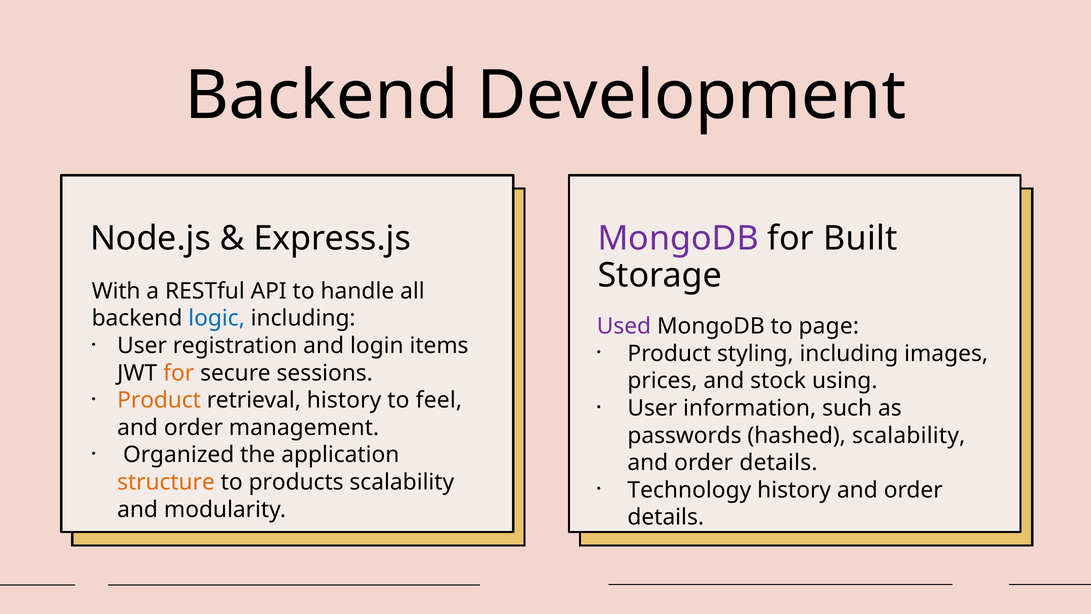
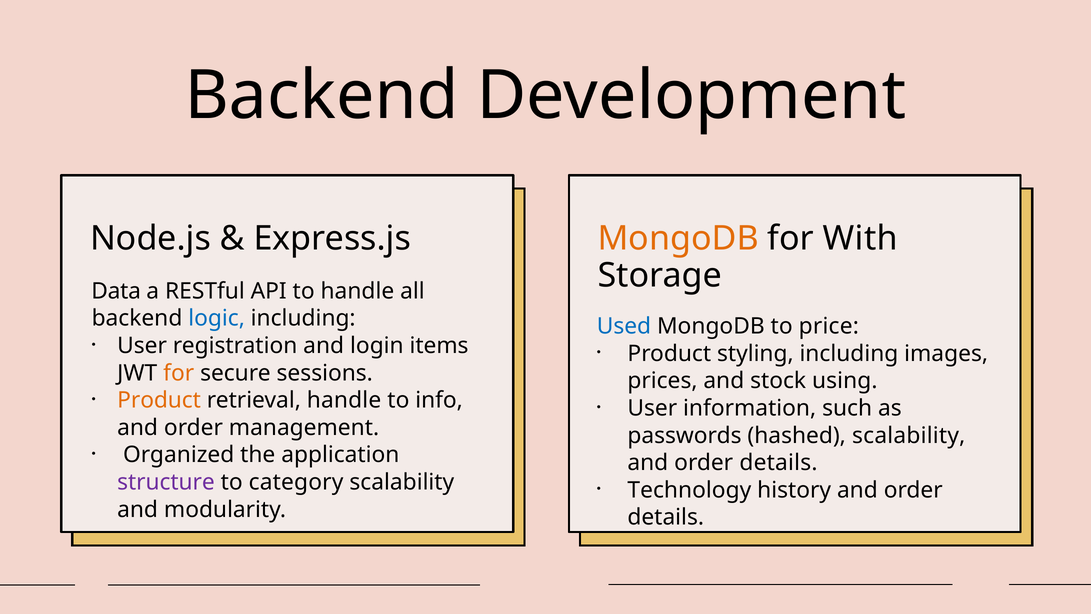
MongoDB colour: purple -> orange (678, 238)
Built: Built -> With (860, 238)
With: With -> Data (116, 291)
Used colour: purple -> blue (624, 326)
page: page -> price (829, 326)
retrieval history: history -> handle (344, 400)
feel: feel -> info (439, 400)
structure colour: orange -> purple (166, 482)
products: products -> category (296, 482)
